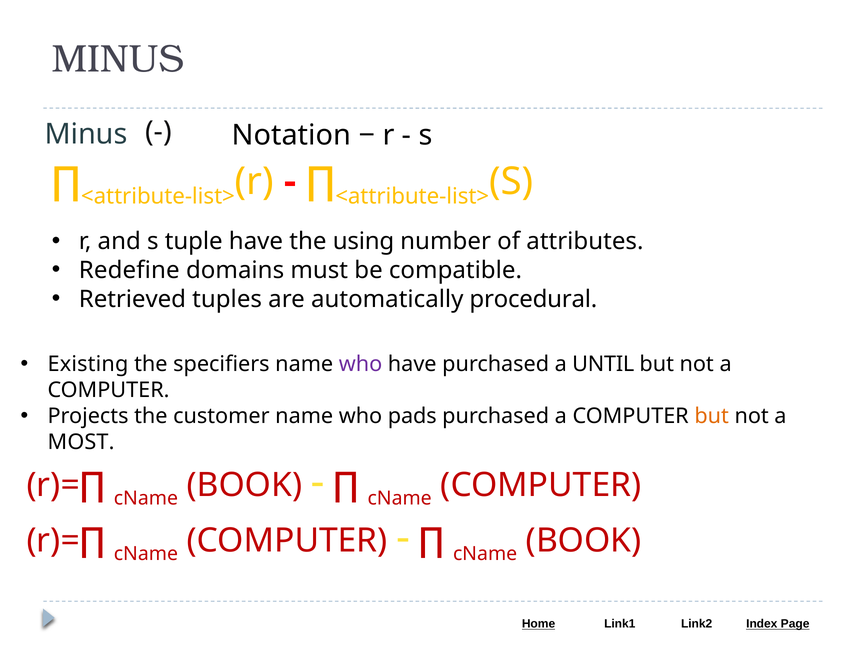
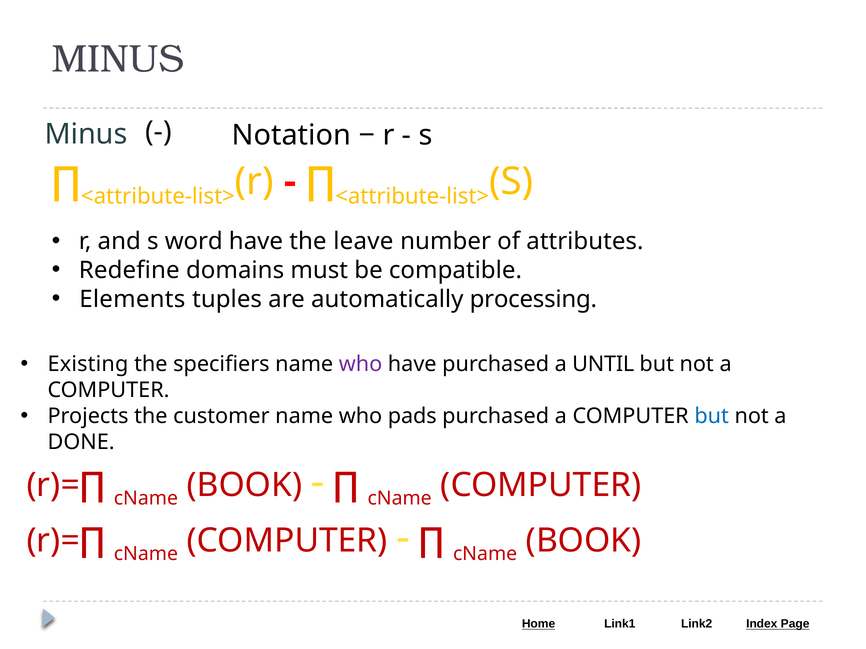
tuple: tuple -> word (194, 242)
using: using -> leave (363, 242)
Retrieved: Retrieved -> Elements (132, 299)
procedural: procedural -> processing (533, 299)
but colour: orange -> blue (712, 416)
MOST: MOST -> DONE (81, 442)
